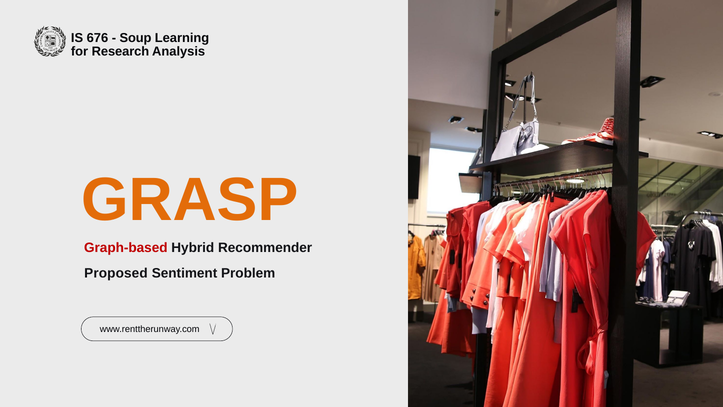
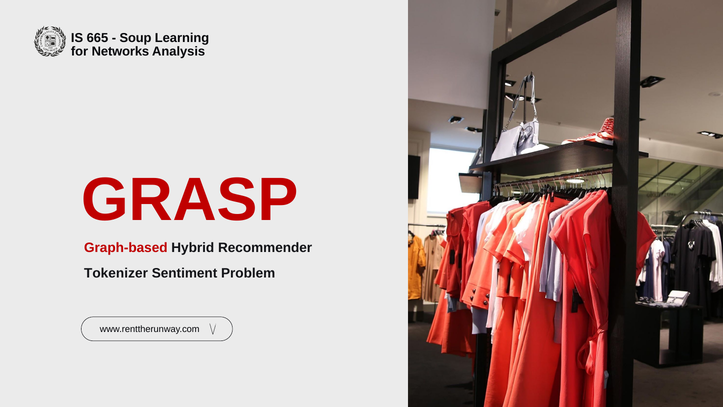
676: 676 -> 665 (97, 38)
Research: Research -> Networks (120, 51)
GRASP colour: orange -> red (190, 200)
Proposed: Proposed -> Tokenizer (116, 273)
